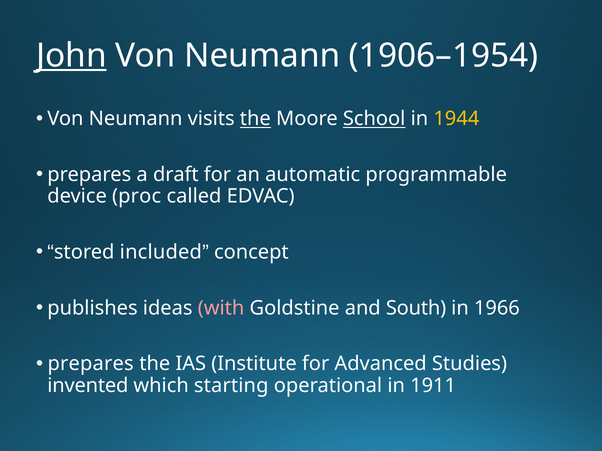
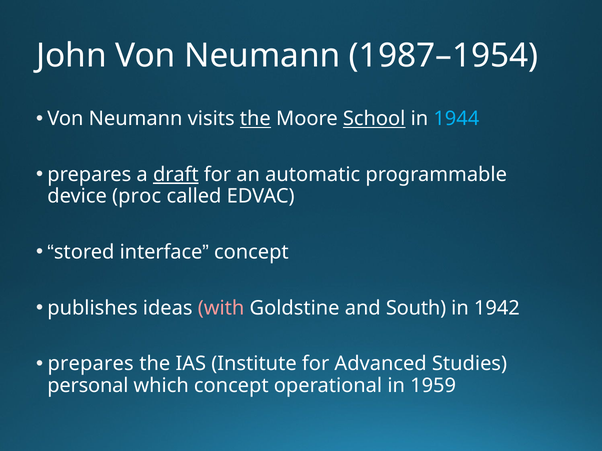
John underline: present -> none (71, 56)
1906–1954: 1906–1954 -> 1987–1954 (444, 56)
1944 colour: yellow -> light blue (456, 119)
draft underline: none -> present (176, 175)
included: included -> interface (161, 252)
1966: 1966 -> 1942 (497, 308)
invented: invented -> personal (88, 386)
which starting: starting -> concept (231, 386)
1911: 1911 -> 1959 (433, 386)
